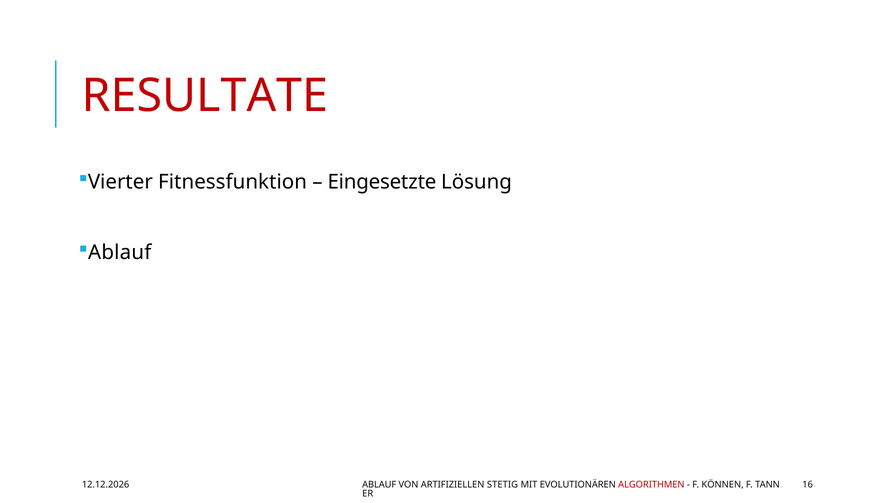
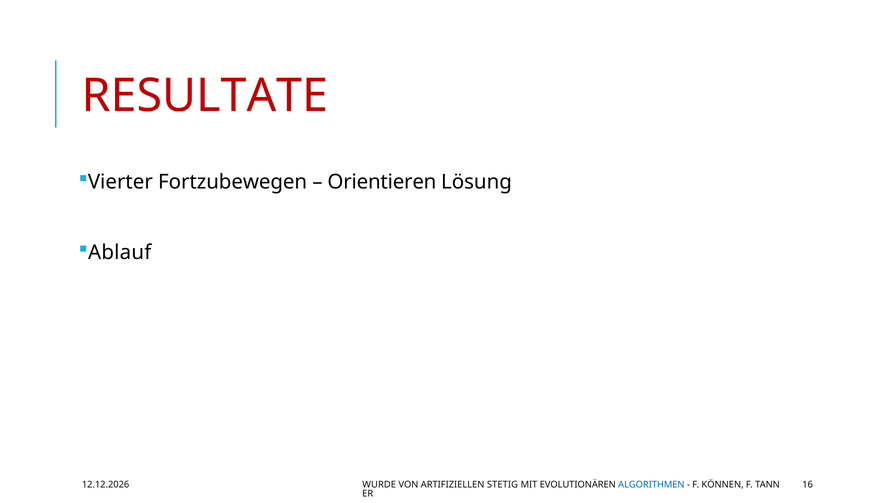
Fitnessfunktion: Fitnessfunktion -> Fortzubewegen (233, 182)
Eingesetzte: Eingesetzte -> Orientieren (382, 182)
ABLAUF: ABLAUF -> WURDE (379, 485)
ALGORITHMEN colour: red -> blue (651, 485)
